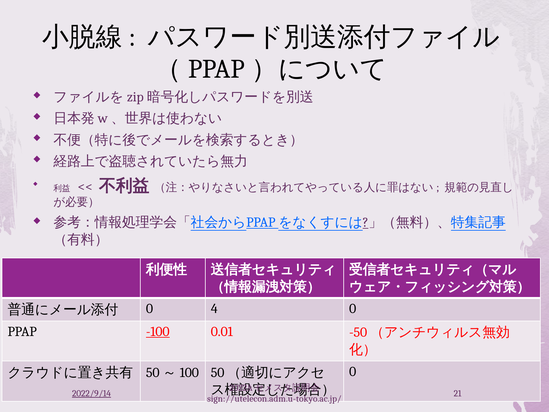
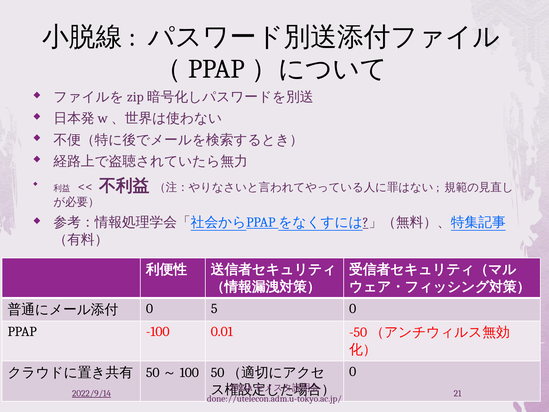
4: 4 -> 5 (214, 308)
-100 underline: present -> none (158, 331)
sign://utelecon.adm.u-tokyo.ac.jp/: sign://utelecon.adm.u-tokyo.ac.jp/ -> done://utelecon.adm.u-tokyo.ac.jp/ (274, 399)
